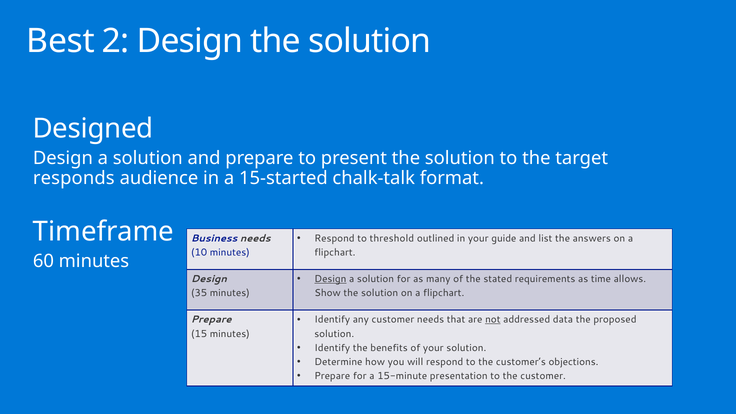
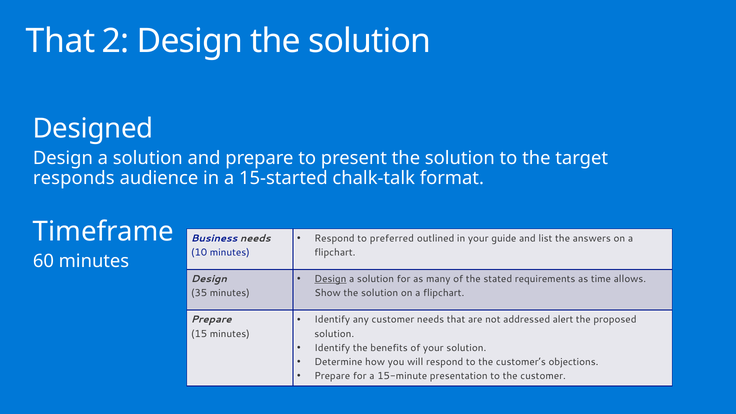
Best: Best -> That (61, 41)
threshold: threshold -> preferred (392, 238)
not underline: present -> none (493, 320)
data: data -> alert (563, 320)
